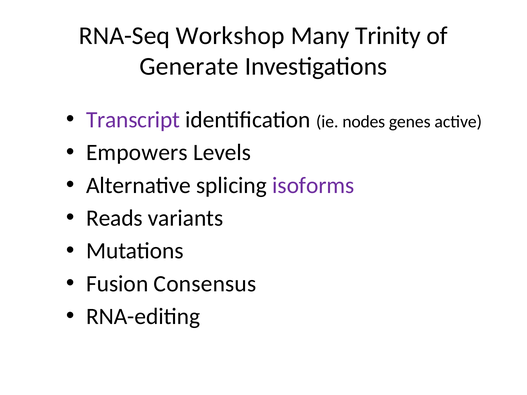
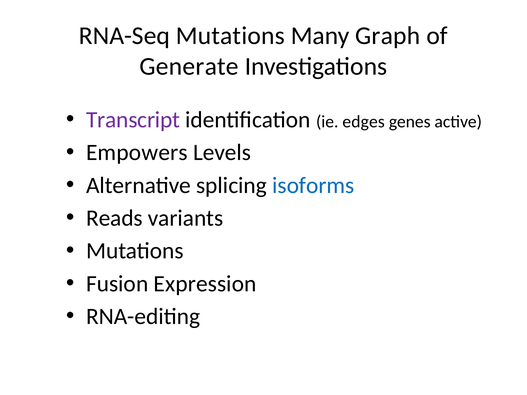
RNA-Seq Workshop: Workshop -> Mutations (230, 36)
Trinity: Trinity -> Graph (388, 36)
nodes: nodes -> edges (364, 122)
isoforms colour: purple -> blue (313, 185)
Consensus: Consensus -> Expression (205, 284)
